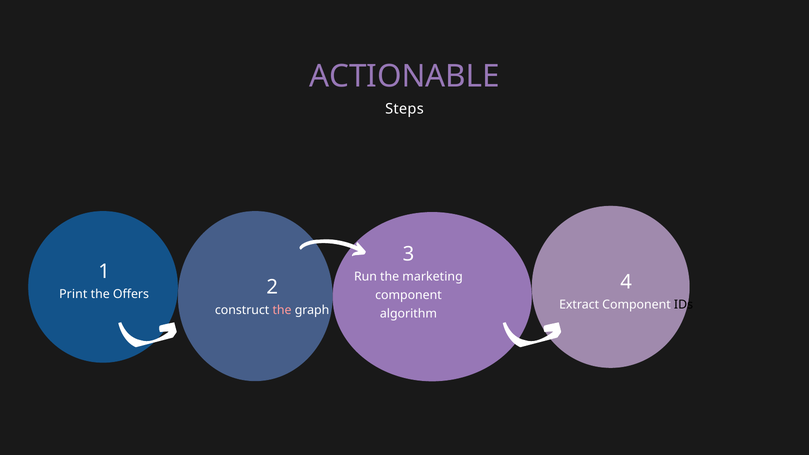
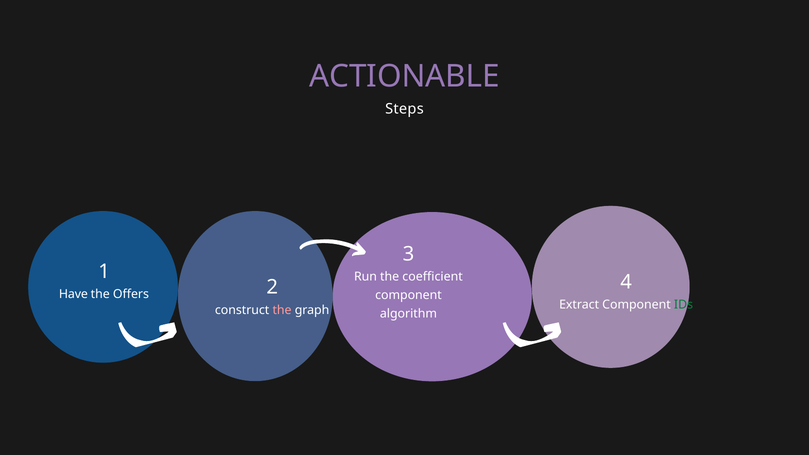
marketing: marketing -> coefficient (433, 277)
Print: Print -> Have (73, 294)
IDs colour: black -> green (684, 305)
